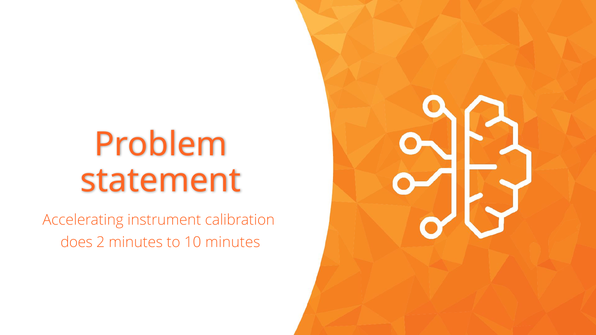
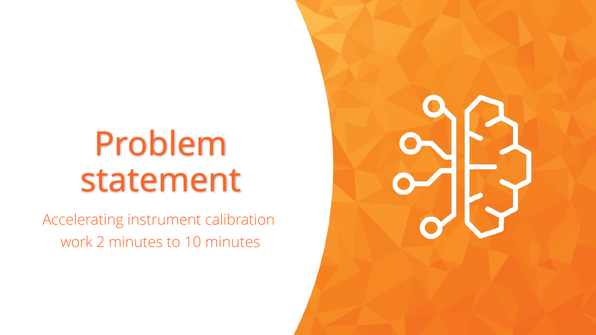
does: does -> work (77, 242)
